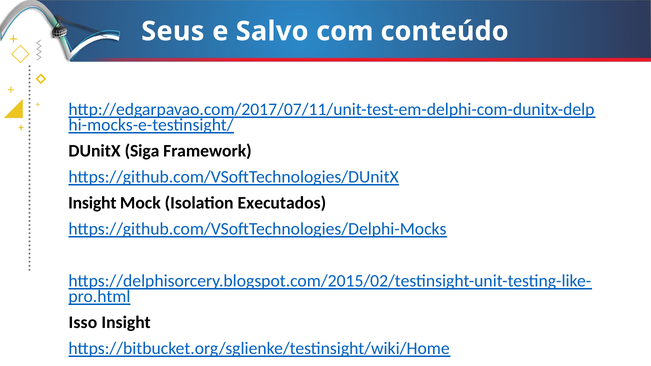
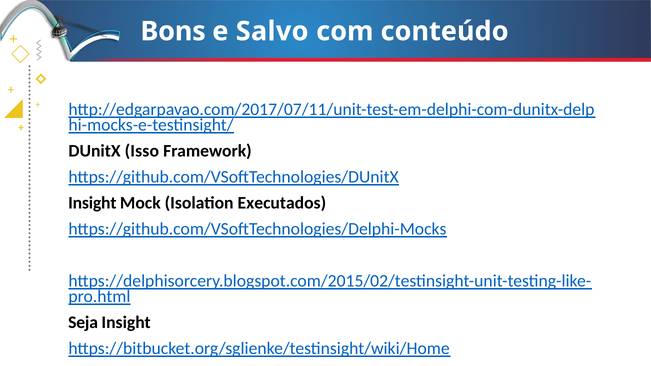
Seus: Seus -> Bons (173, 31)
Siga: Siga -> Isso (142, 151)
Isso: Isso -> Seja (83, 323)
